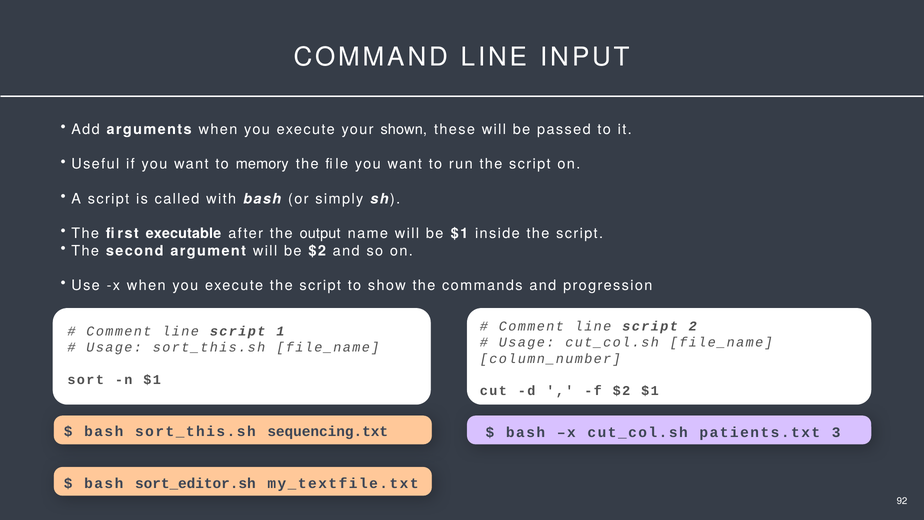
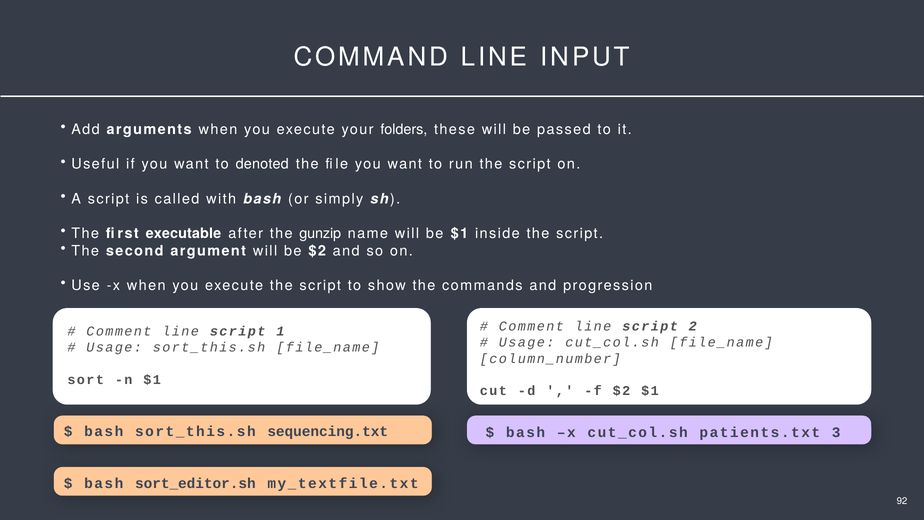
shown: shown -> folders (404, 130)
memory: memory -> denoted (262, 164)
output: output -> gunzip (320, 234)
